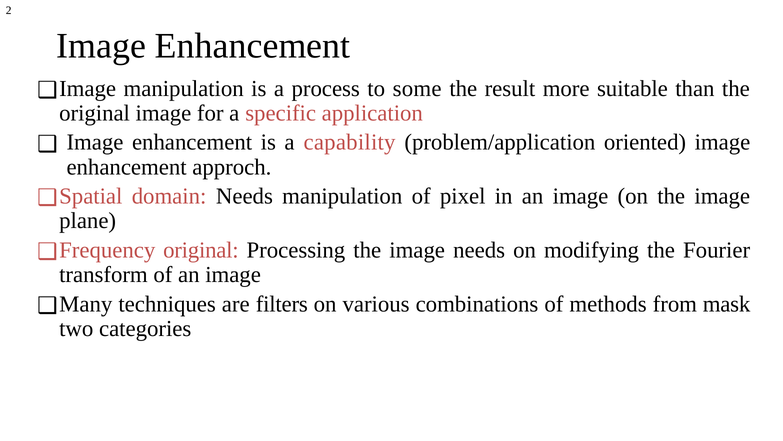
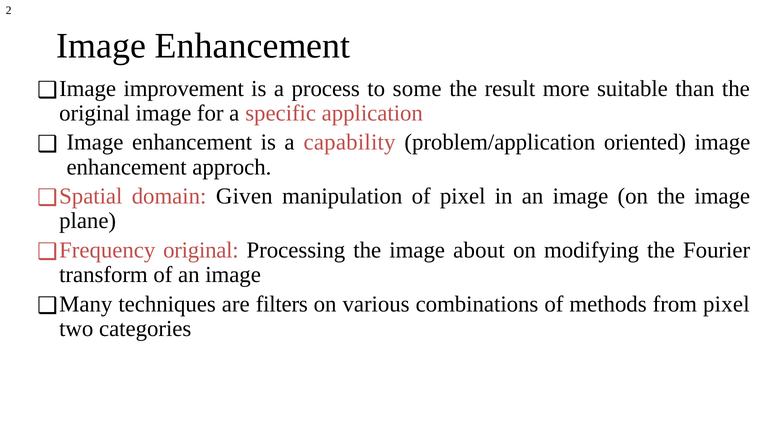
Image manipulation: manipulation -> improvement (184, 88)
domain Needs: Needs -> Given (244, 196)
image needs: needs -> about (479, 250)
from mask: mask -> pixel (726, 304)
